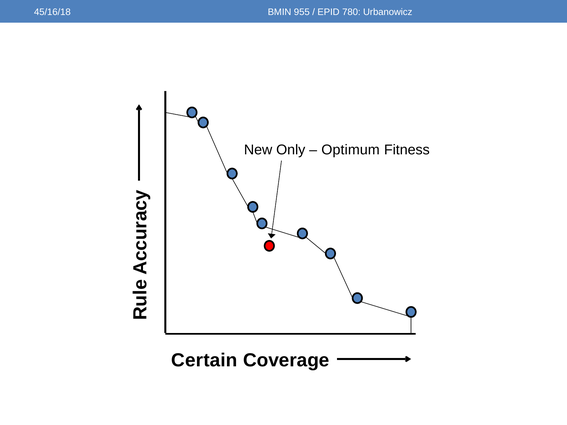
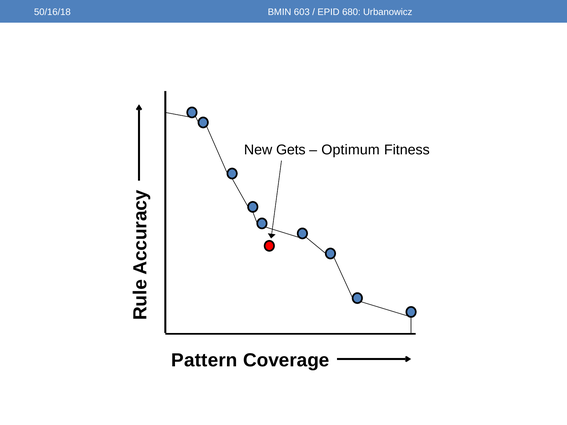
45/16/18: 45/16/18 -> 50/16/18 (52, 12)
955: 955 -> 603 (302, 12)
780: 780 -> 680 (351, 12)
Only: Only -> Gets (291, 150)
Certain: Certain -> Pattern (204, 360)
